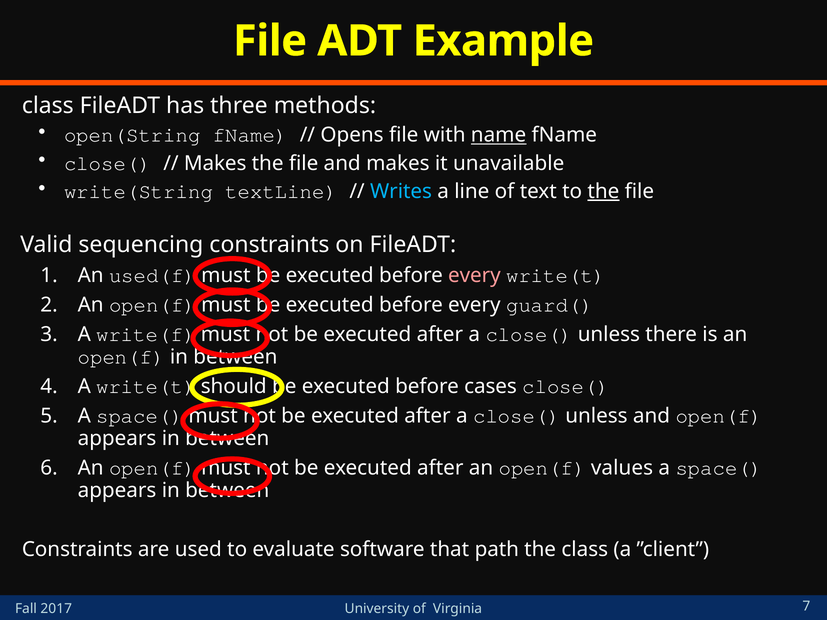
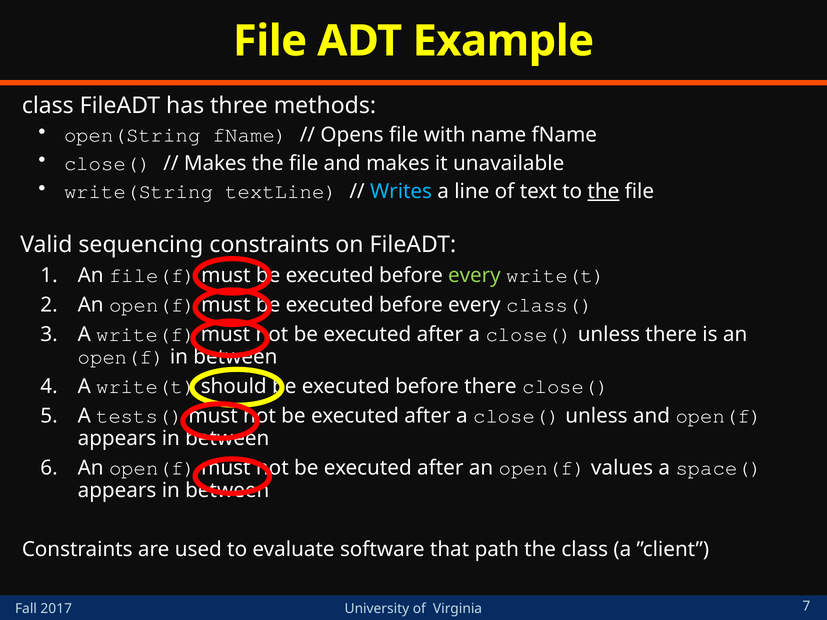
name underline: present -> none (499, 135)
used(f: used(f -> file(f (152, 276)
every colour: pink -> light green (474, 276)
guard(: guard( -> class( (550, 305)
before cases: cases -> there (490, 387)
space(: space( -> tests( (140, 416)
